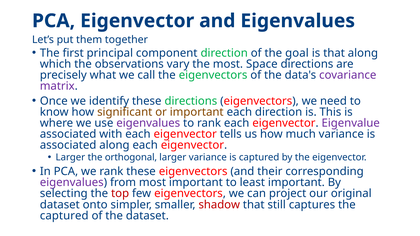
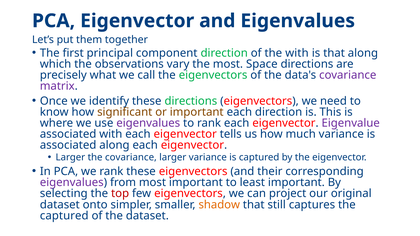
the goal: goal -> with (297, 53)
the orthogonal: orthogonal -> covariance (131, 158)
shadow colour: red -> orange (219, 205)
